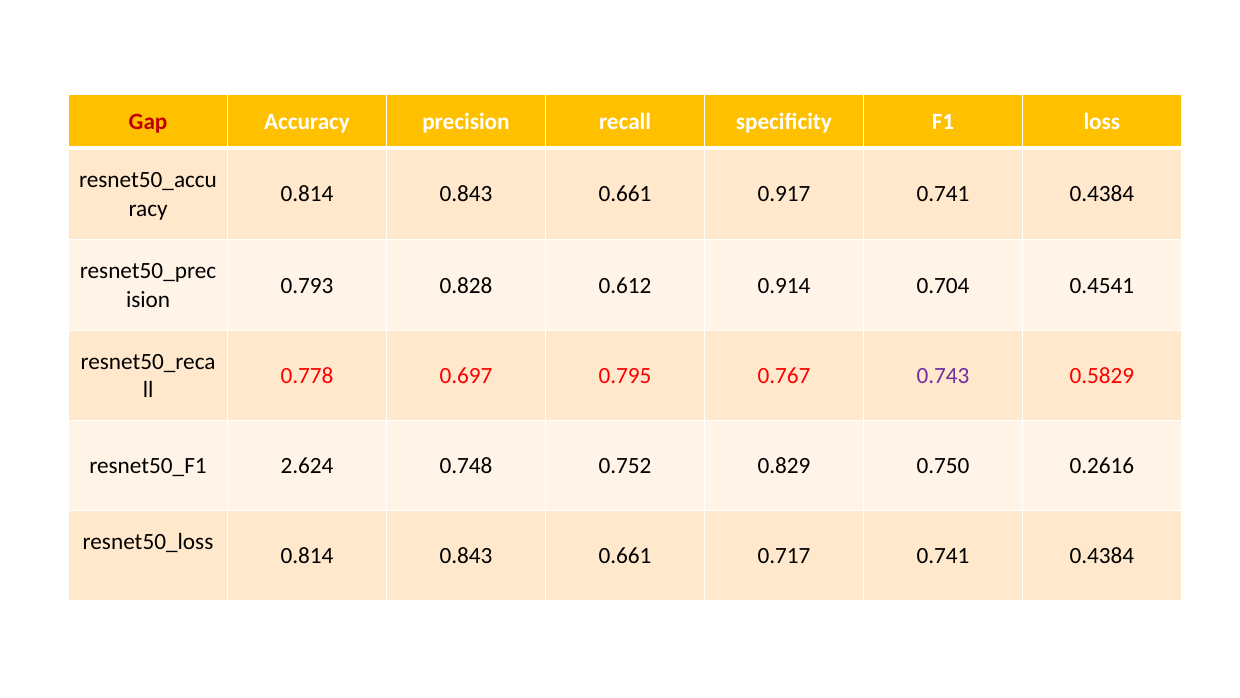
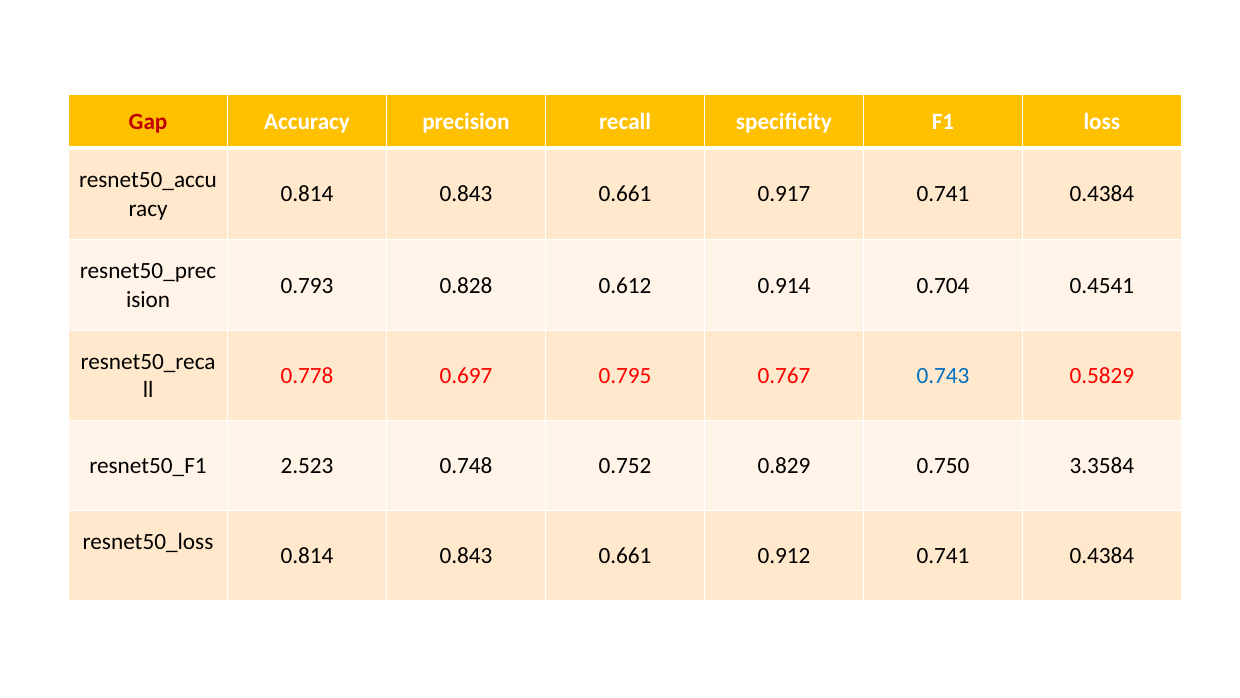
0.743 colour: purple -> blue (943, 375)
2.624: 2.624 -> 2.523 (307, 466)
0.2616: 0.2616 -> 3.3584 (1102, 466)
0.717: 0.717 -> 0.912 (784, 556)
